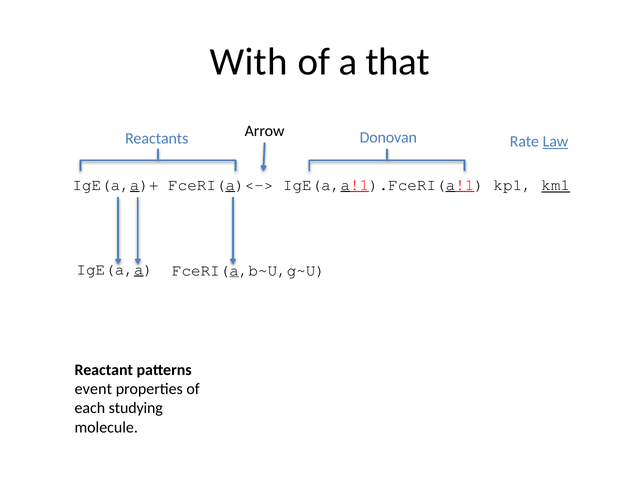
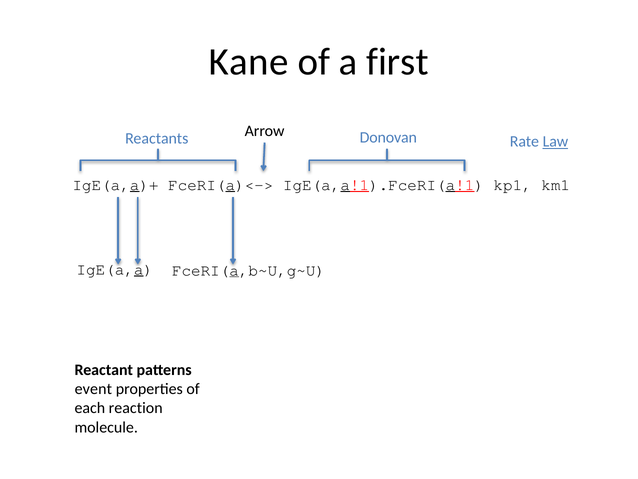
With: With -> Kane (249, 62)
that: that -> first (397, 62)
km1 underline: present -> none (556, 185)
studying: studying -> reaction (136, 408)
